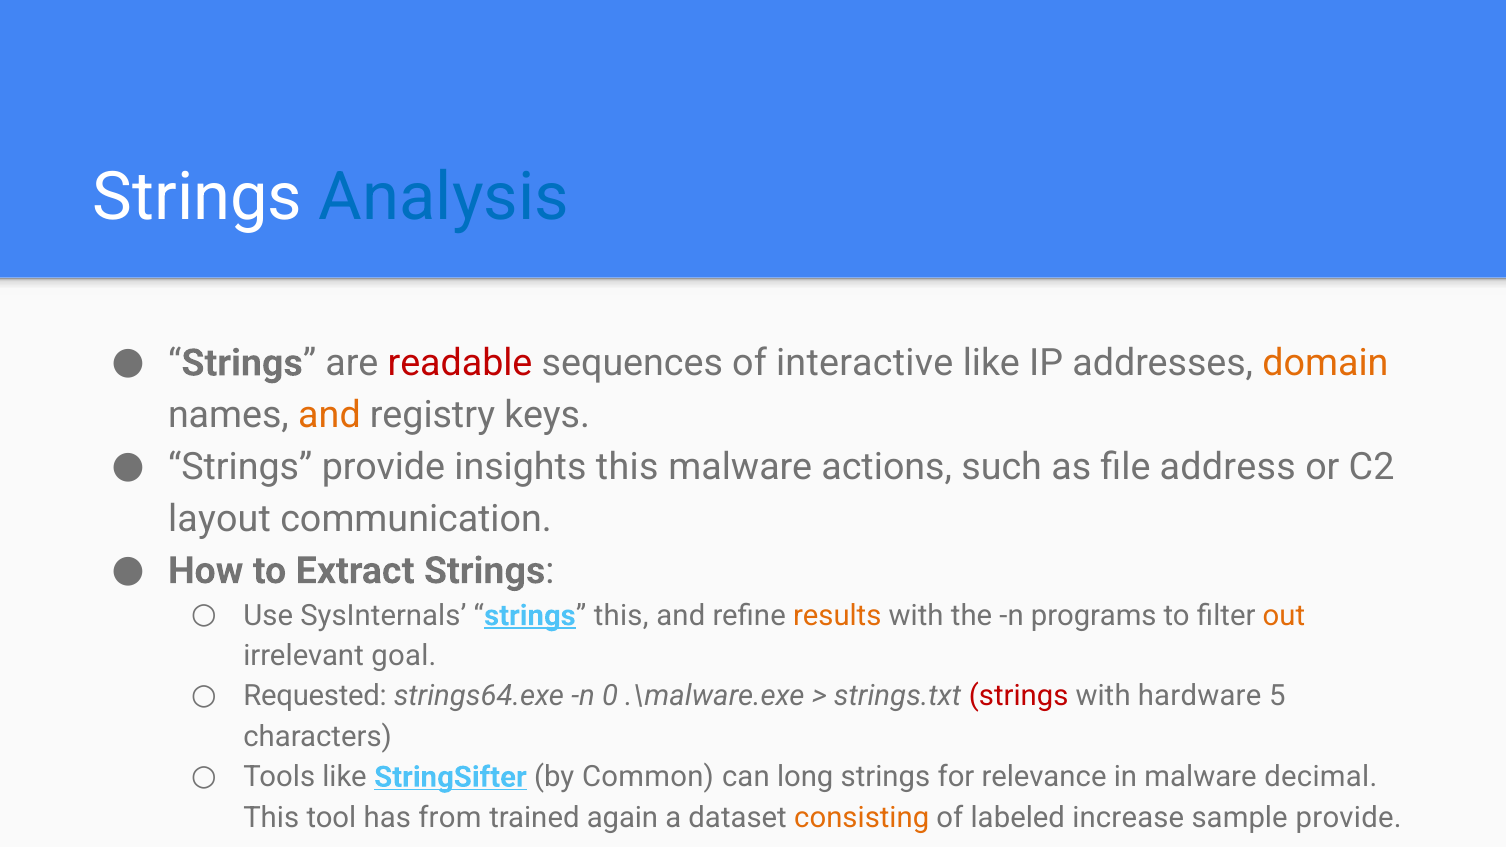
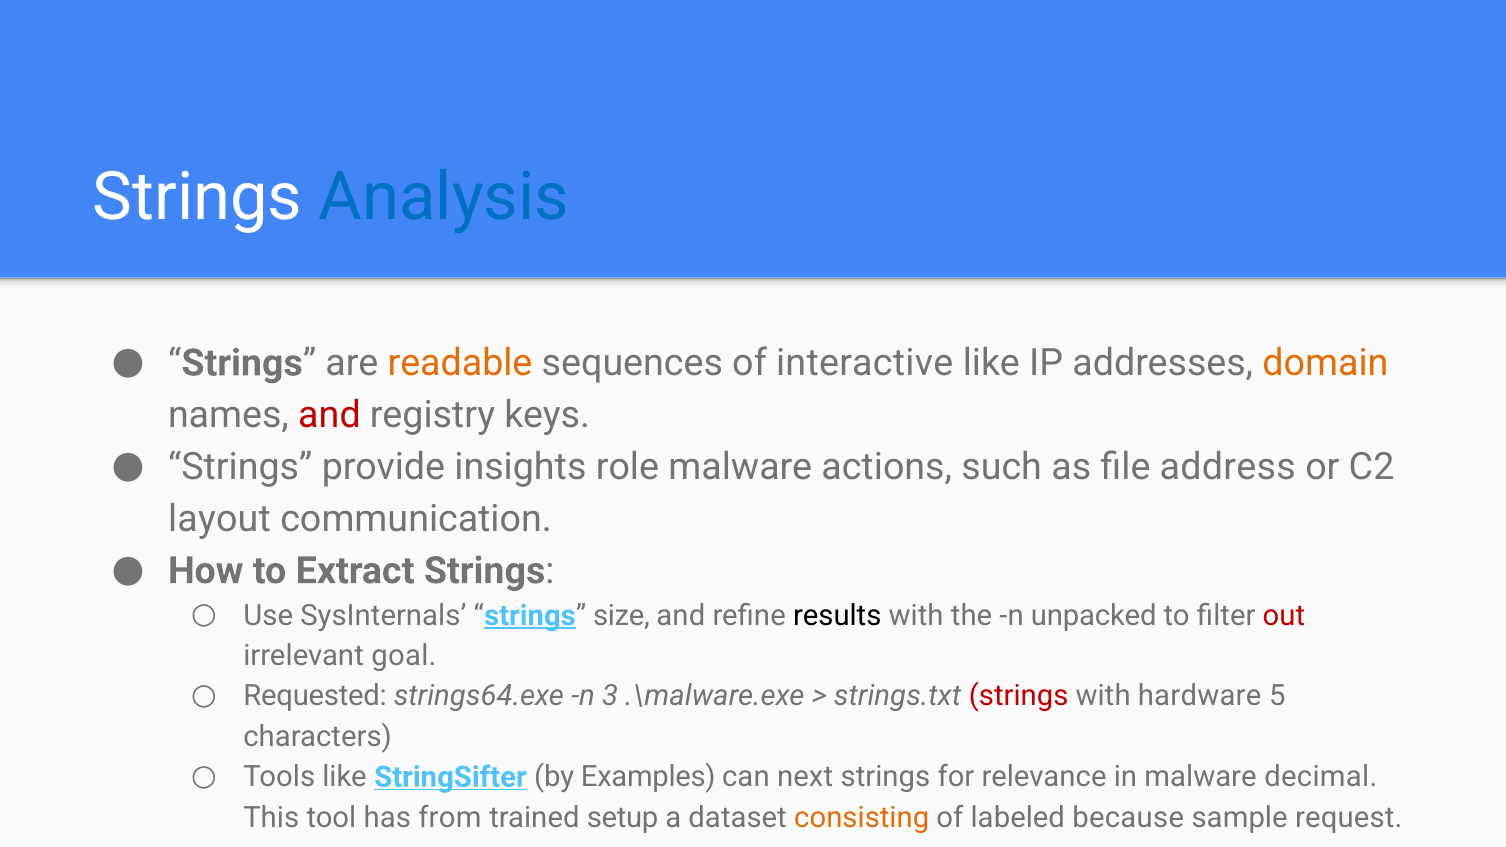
readable colour: red -> orange (460, 363)
and colour: orange -> red (329, 415)
insights this: this -> role (627, 467)
strings this: this -> size (621, 616)
results colour: orange -> black (837, 616)
programs: programs -> unpacked (1094, 616)
out colour: orange -> red (1284, 616)
0: 0 -> 3 (610, 696)
Common: Common -> Examples (648, 777)
long: long -> next (805, 777)
again: again -> setup (623, 818)
increase: increase -> because (1128, 818)
sample provide: provide -> request (1349, 818)
